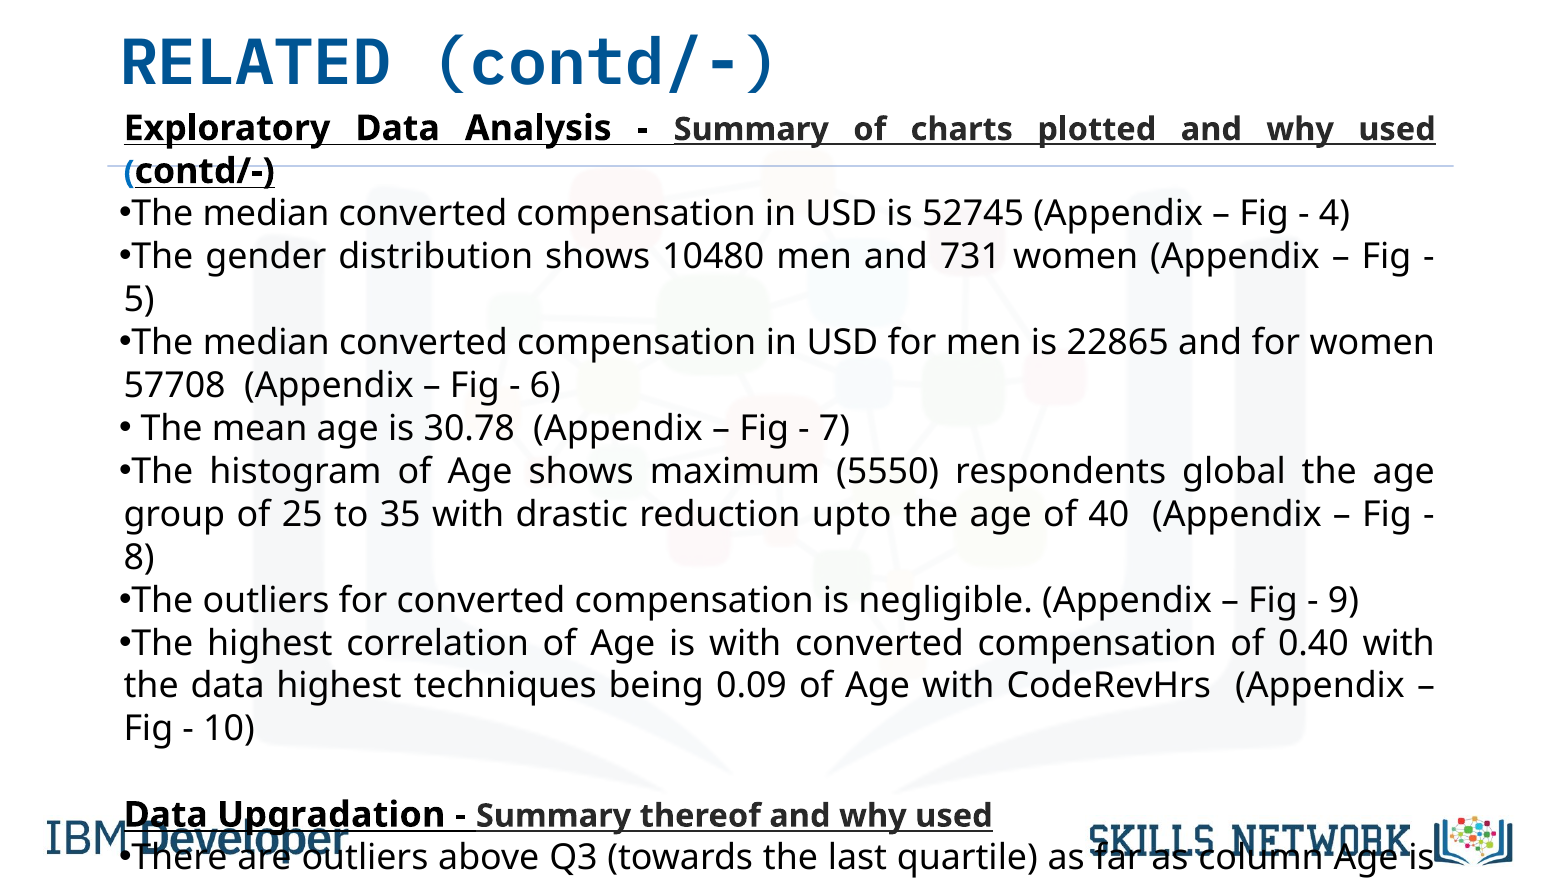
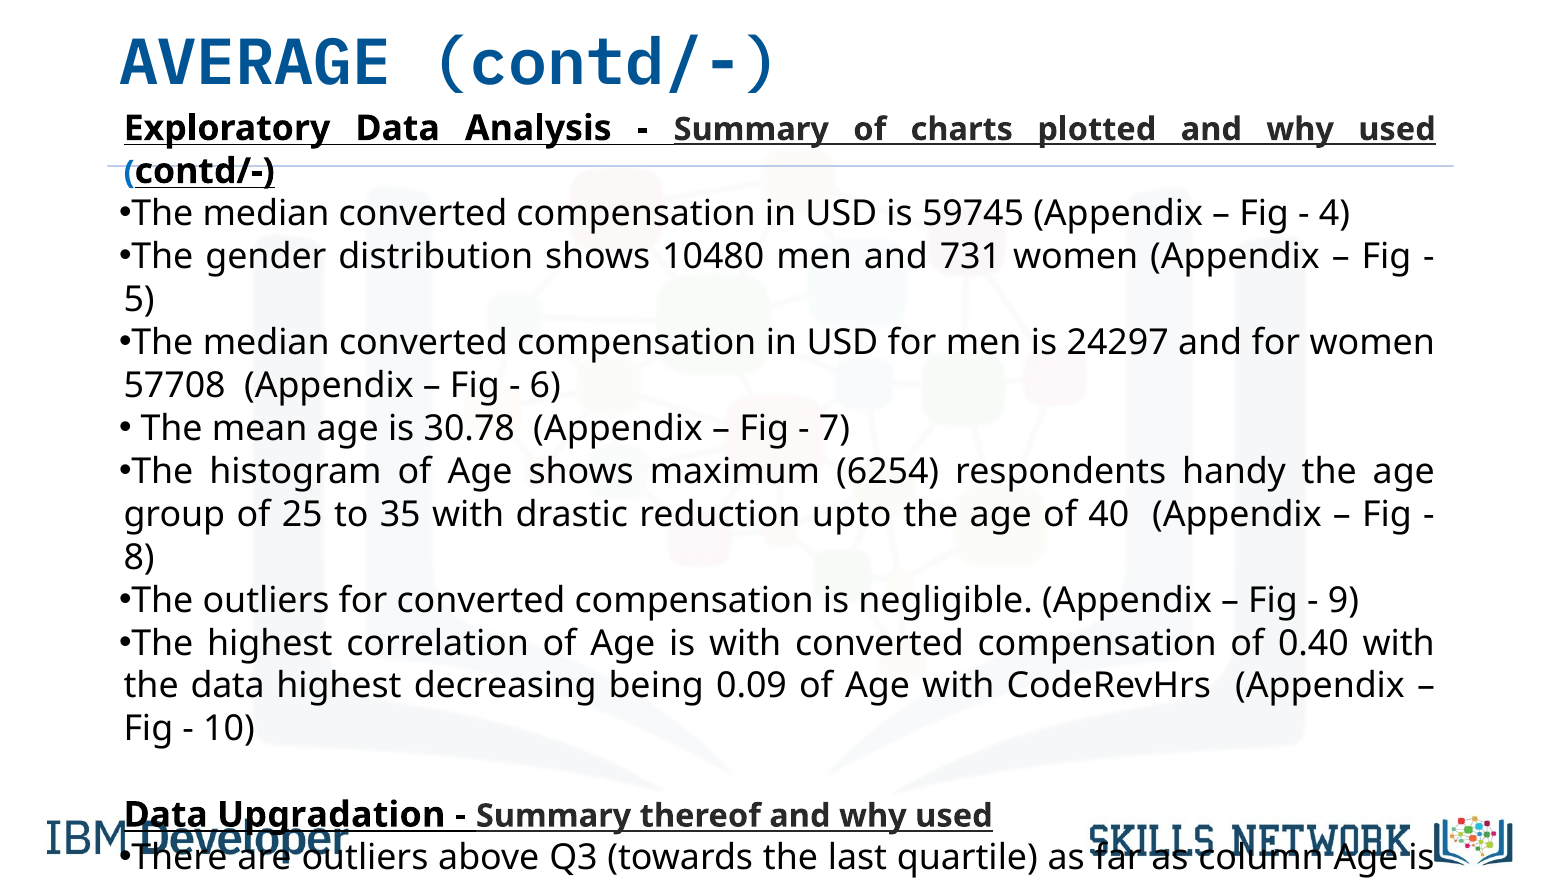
RELATED: RELATED -> AVERAGE (255, 63)
52745: 52745 -> 59745 (973, 214)
22865: 22865 -> 24297 (1118, 343)
5550: 5550 -> 6254 (888, 472)
global: global -> handy (1234, 472)
techniques: techniques -> decreasing (505, 686)
